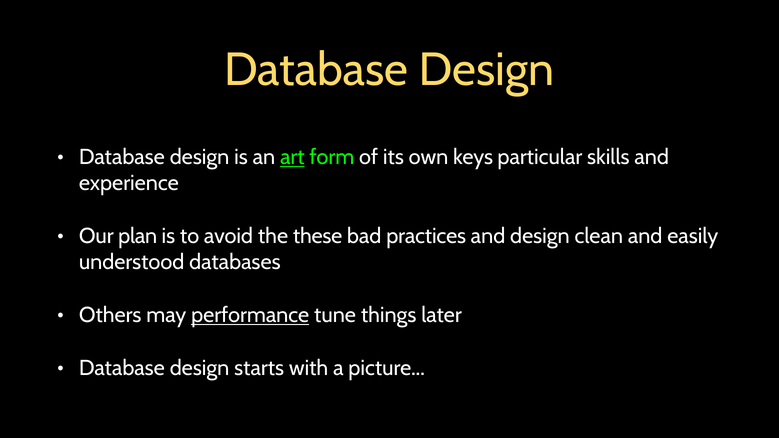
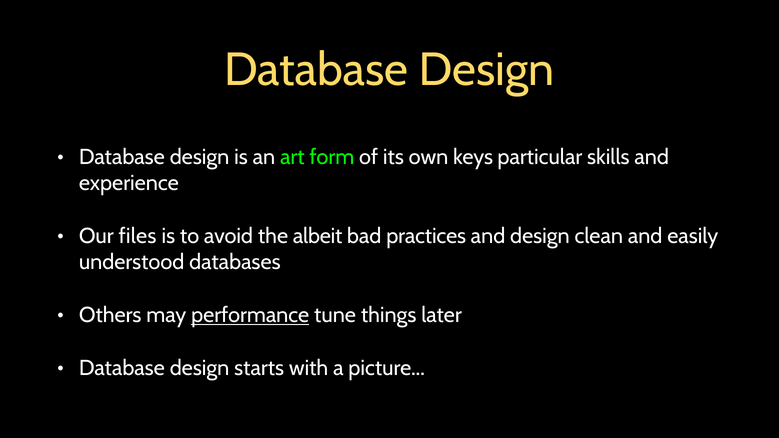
art underline: present -> none (292, 157)
plan: plan -> files (137, 236)
these: these -> albeit (318, 236)
